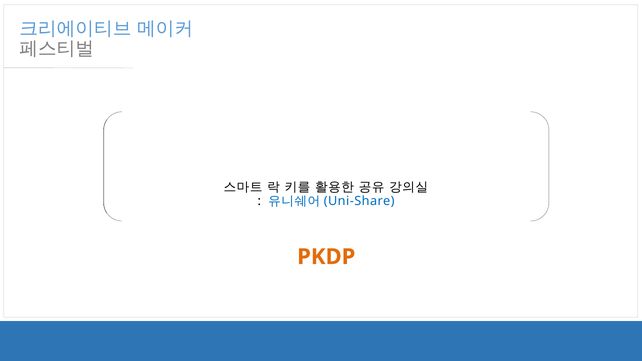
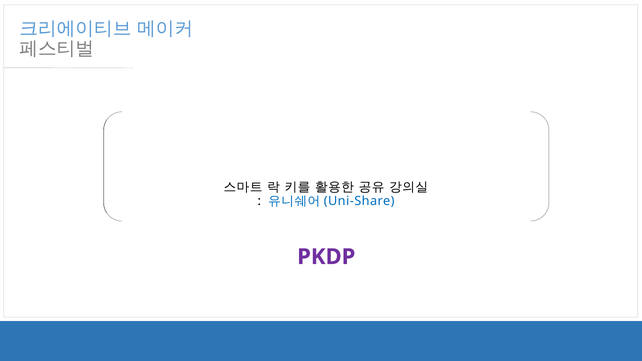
PKDP colour: orange -> purple (326, 257)
